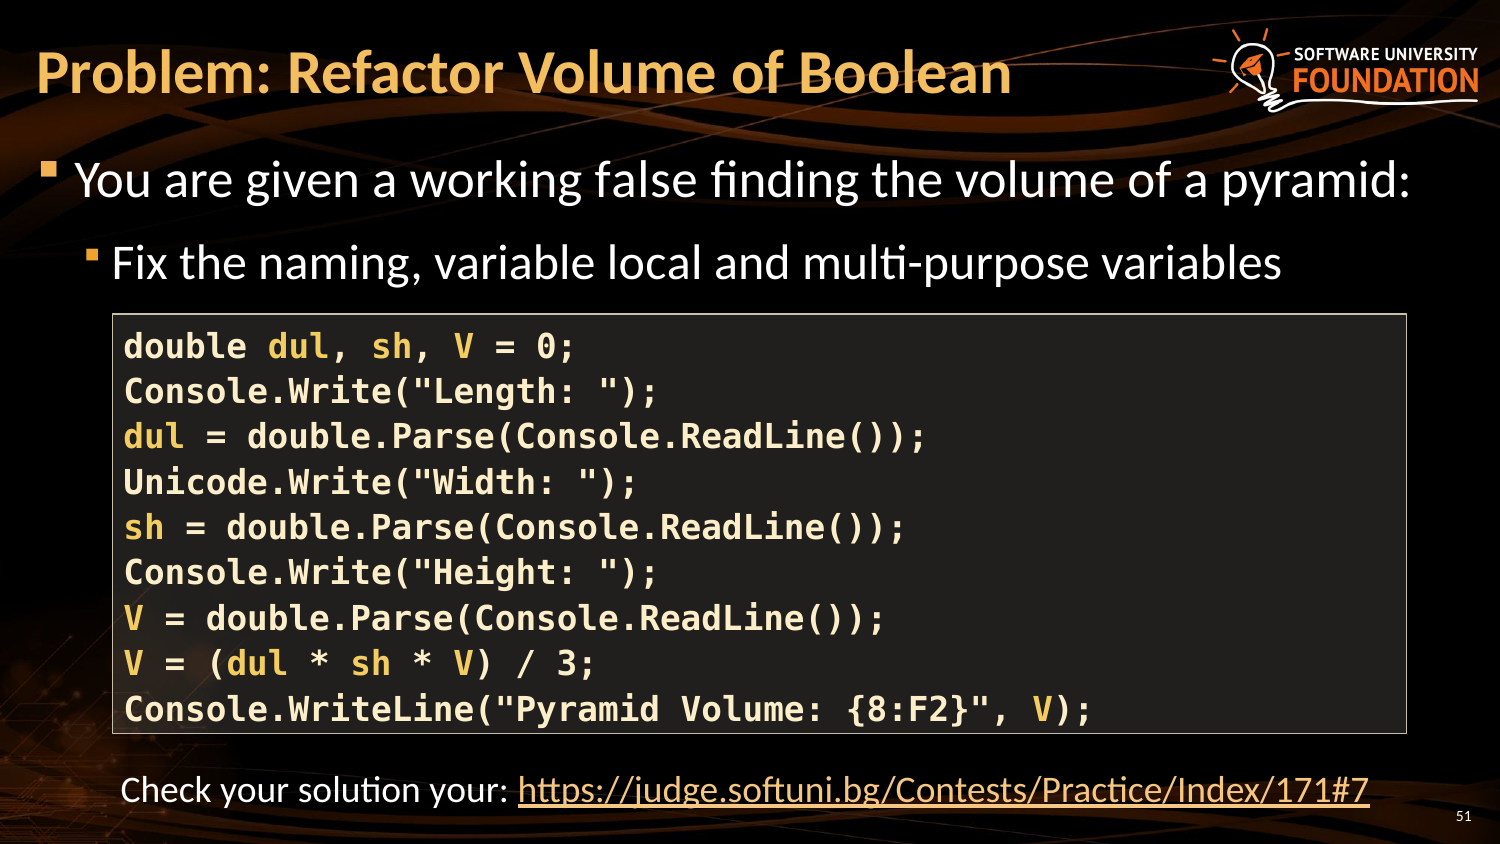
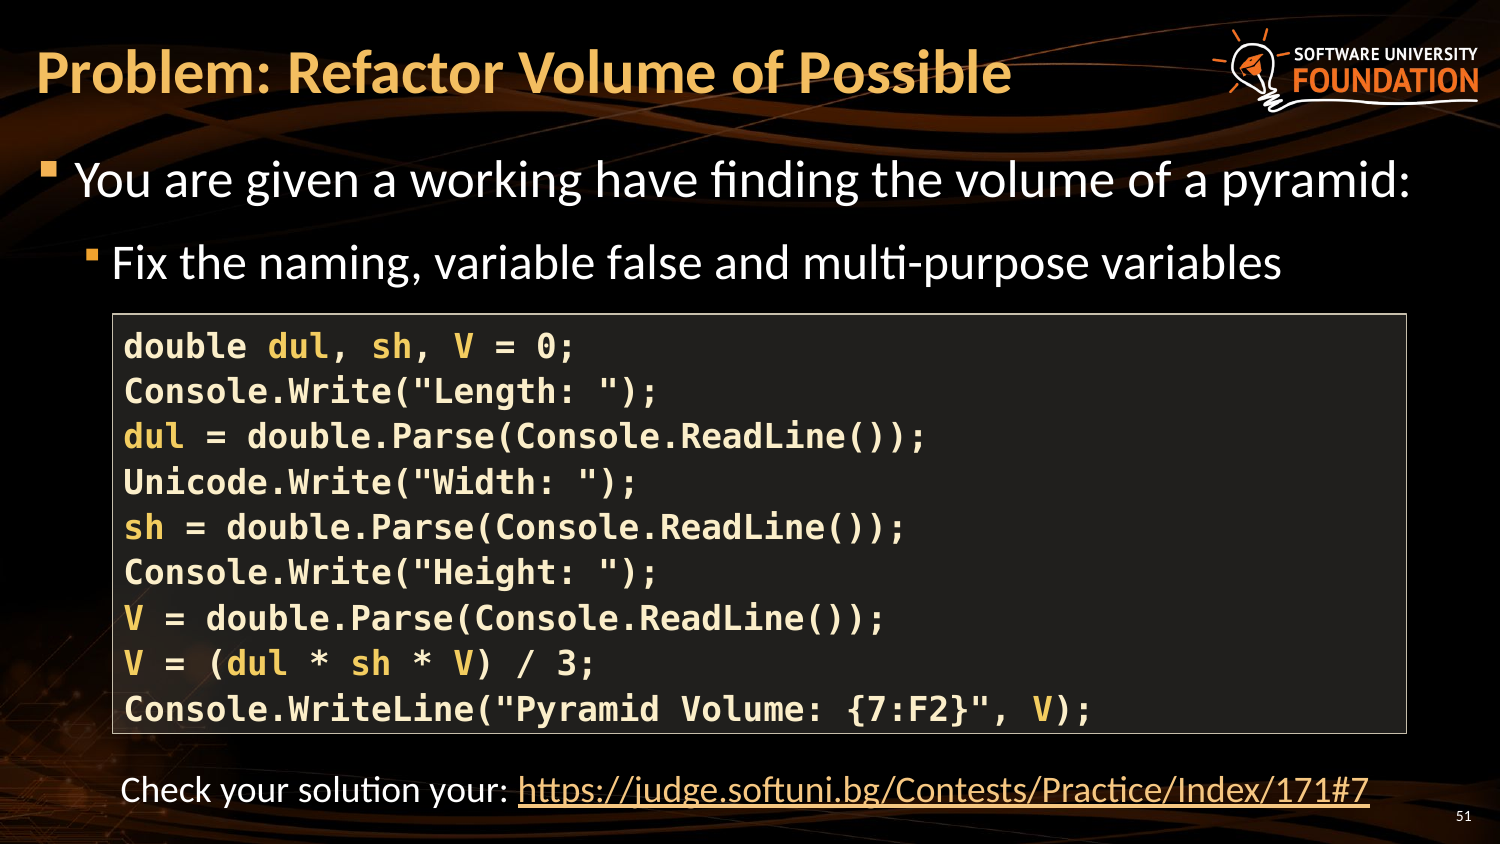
Boolean: Boolean -> Possible (906, 73)
false: false -> have (646, 180)
local: local -> false (655, 263)
8:F2: 8:F2 -> 7:F2 (929, 710)
